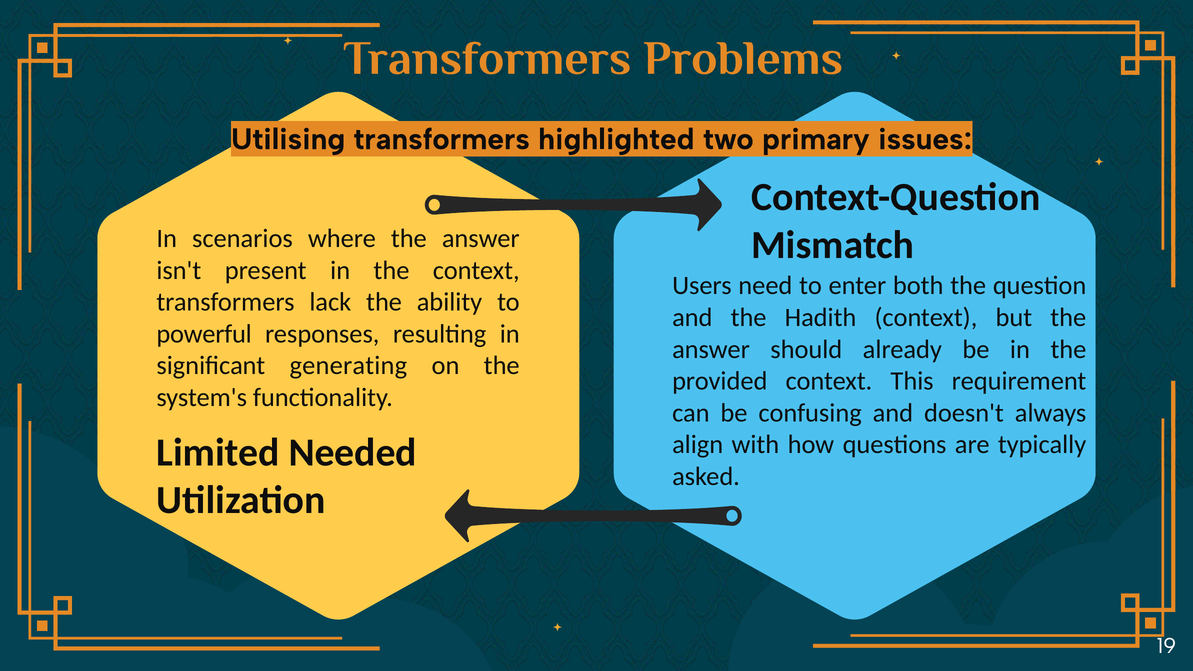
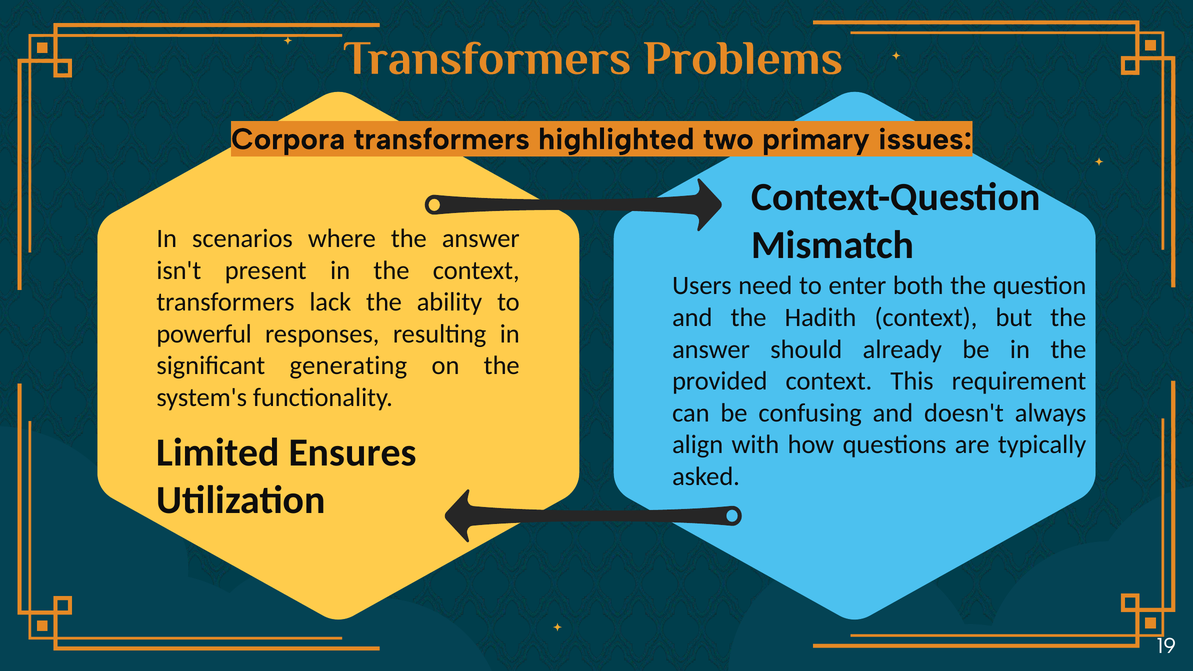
Utilising: Utilising -> Corpora (288, 139)
Needed: Needed -> Ensures (353, 453)
